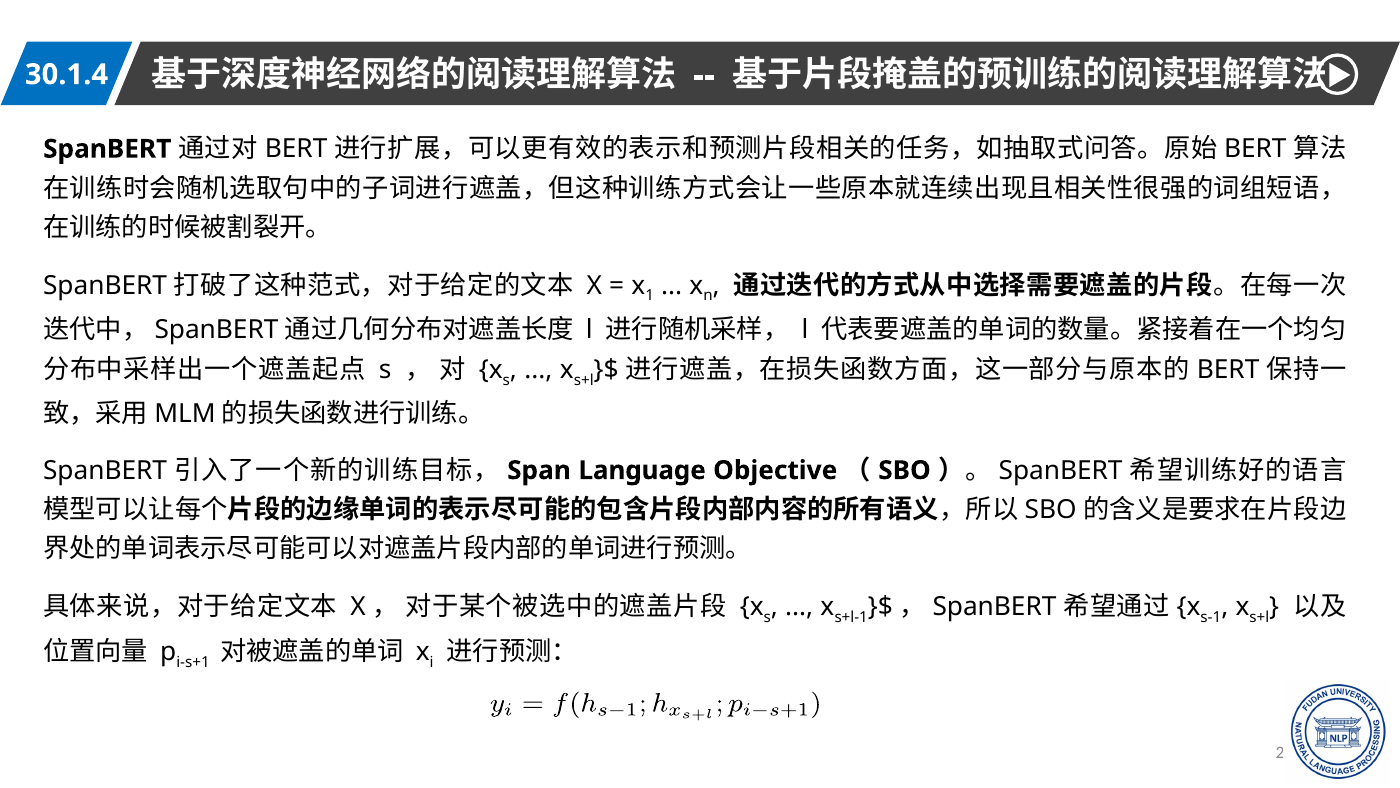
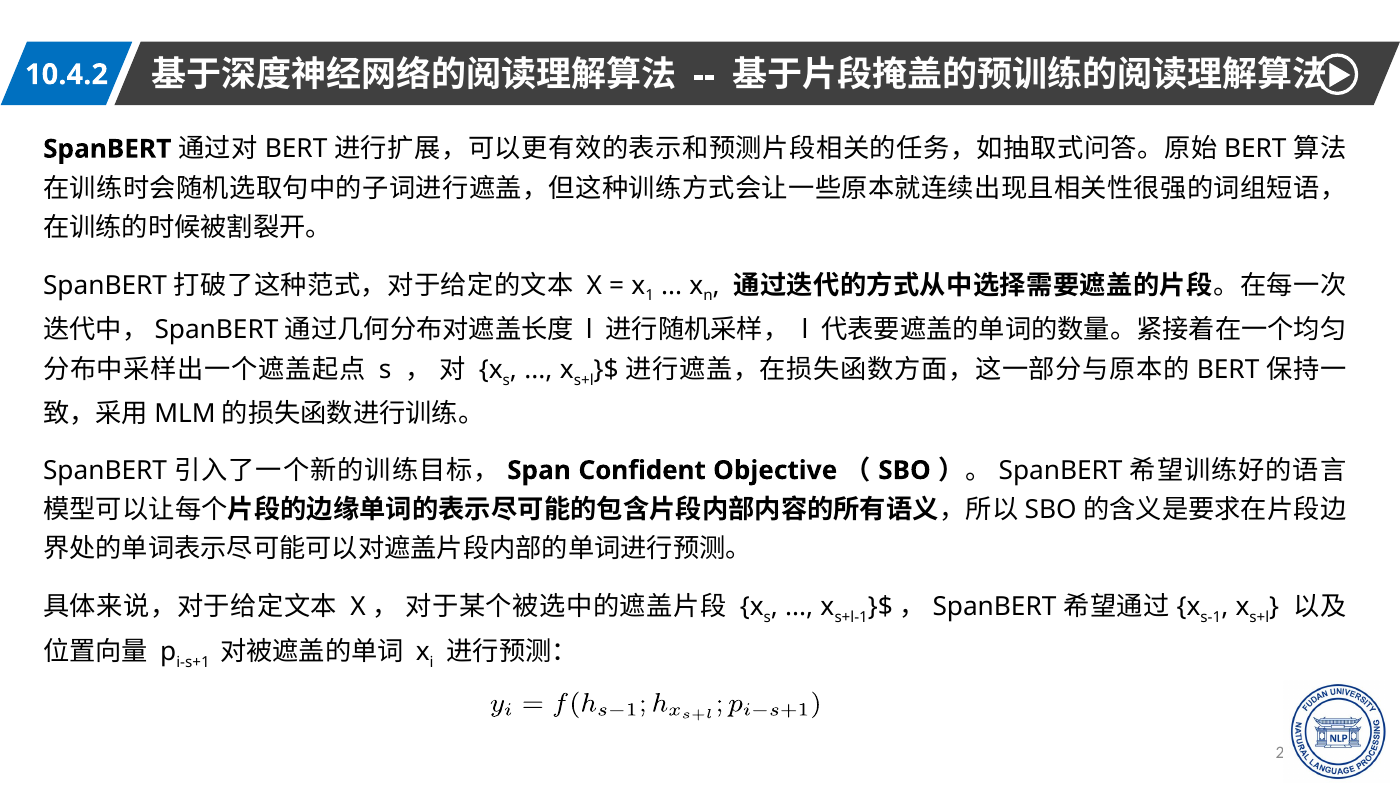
30.1.4: 30.1.4 -> 10.4.2 (67, 74)
Language: Language -> Confident (642, 470)
